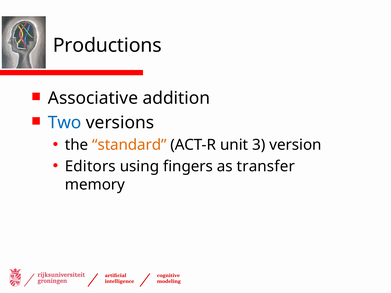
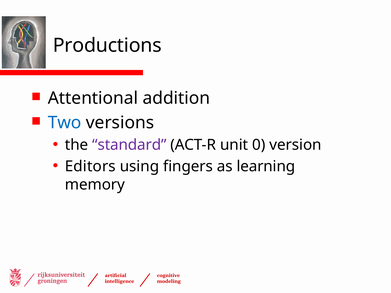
Associative: Associative -> Attentional (93, 98)
standard colour: orange -> purple (129, 145)
3: 3 -> 0 (259, 145)
transfer: transfer -> learning (266, 166)
